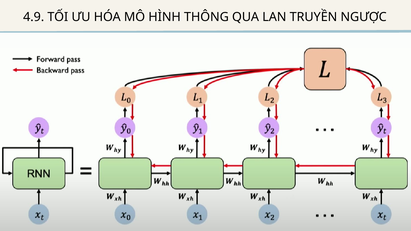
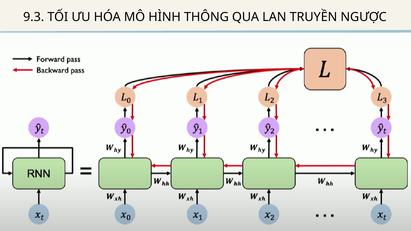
4.9: 4.9 -> 9.3 (34, 17)
